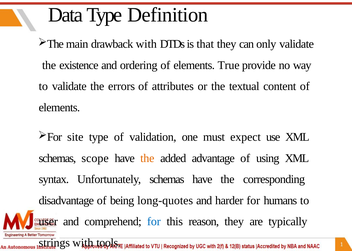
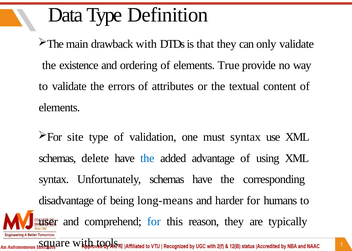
must expect: expect -> syntax (246, 137)
scope: scope -> delete (95, 158)
the colour: orange -> blue (147, 158)
long-quotes: long-quotes -> long-means (165, 200)
strings: strings -> square (54, 243)
